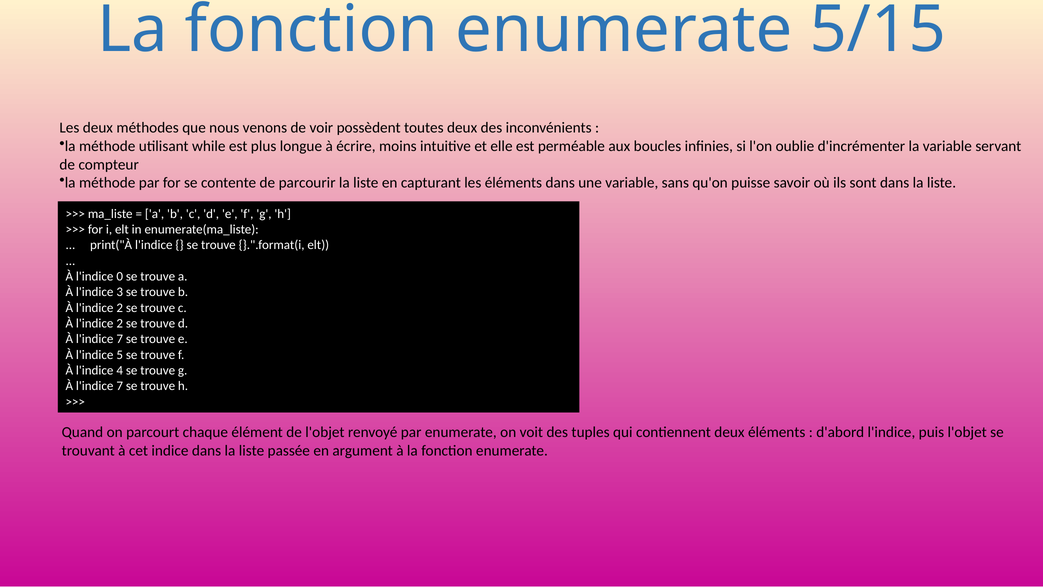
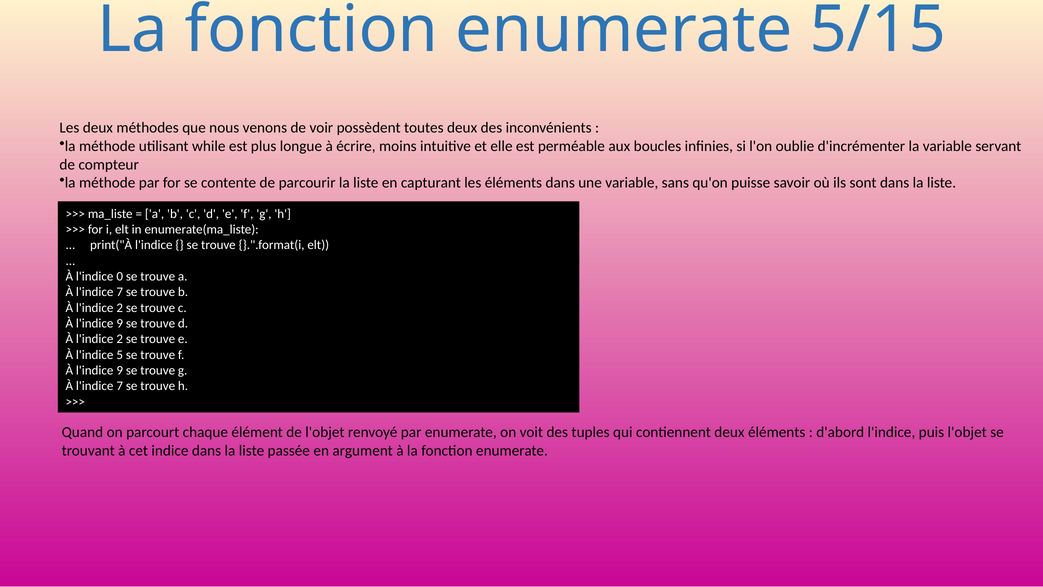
3: 3 -> 7 (120, 292)
2: 2 -> 9 (120, 323)
7: 7 -> 2 (120, 339)
4: 4 -> 9 (120, 370)
